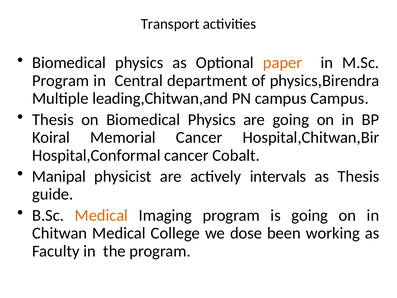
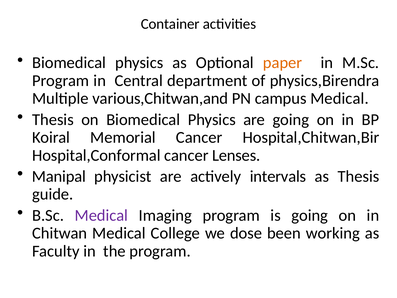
Transport: Transport -> Container (170, 24)
leading,Chitwan,and: leading,Chitwan,and -> various,Chitwan,and (160, 98)
campus Campus: Campus -> Medical (339, 98)
Cobalt: Cobalt -> Lenses (236, 155)
Medical colour: orange -> purple (101, 215)
